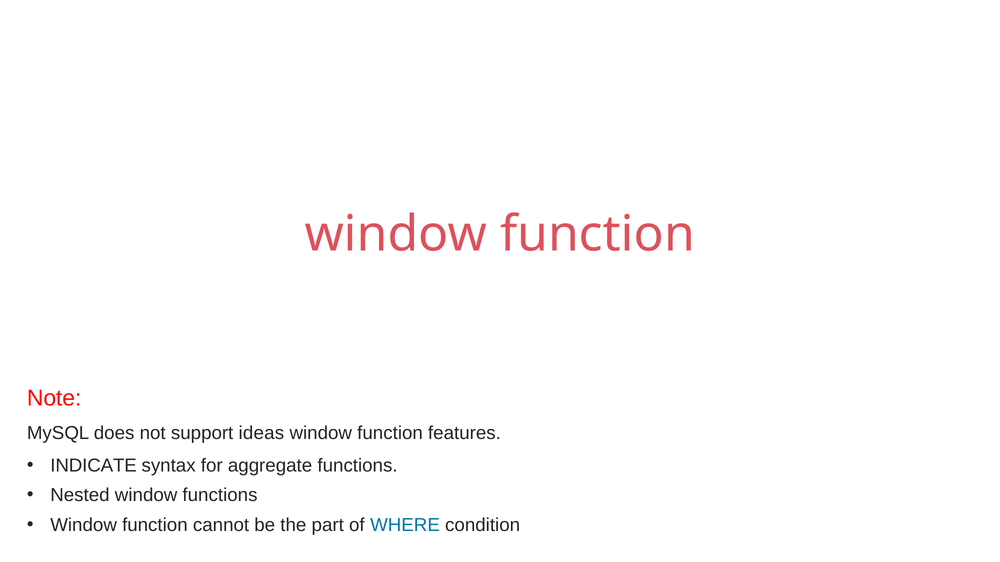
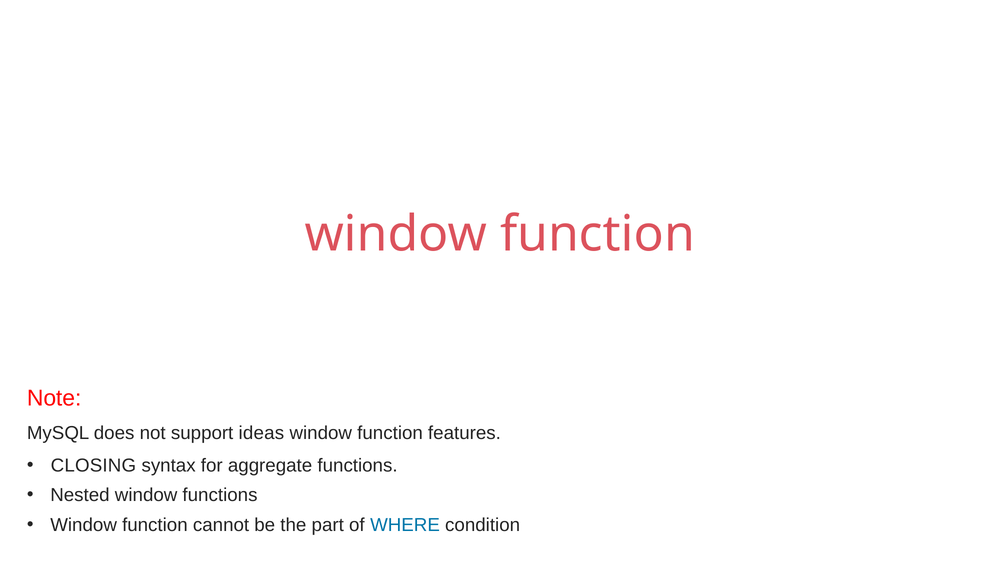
INDICATE: INDICATE -> CLOSING (93, 466)
